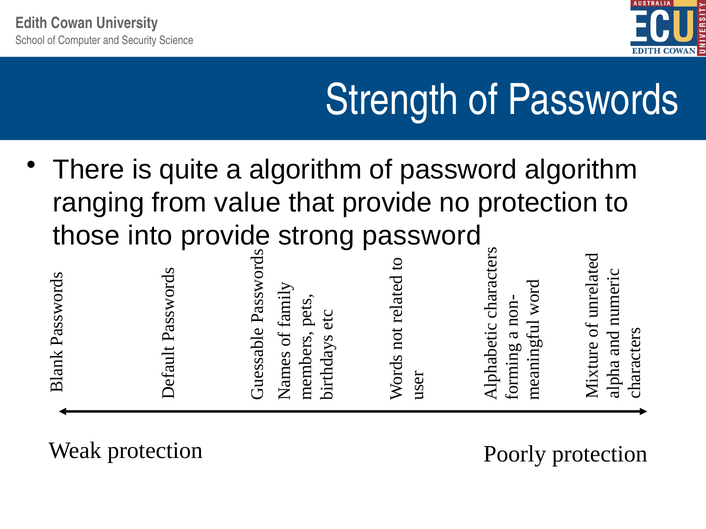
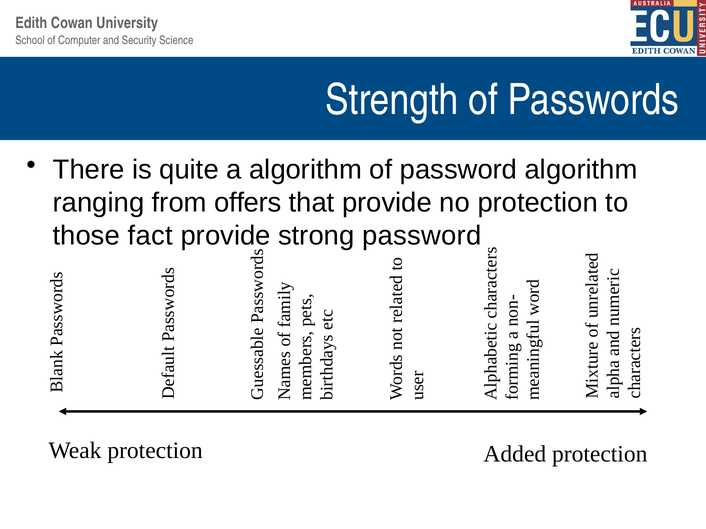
value: value -> offers (248, 203)
into: into -> fact (150, 236)
Poorly: Poorly -> Added (515, 455)
